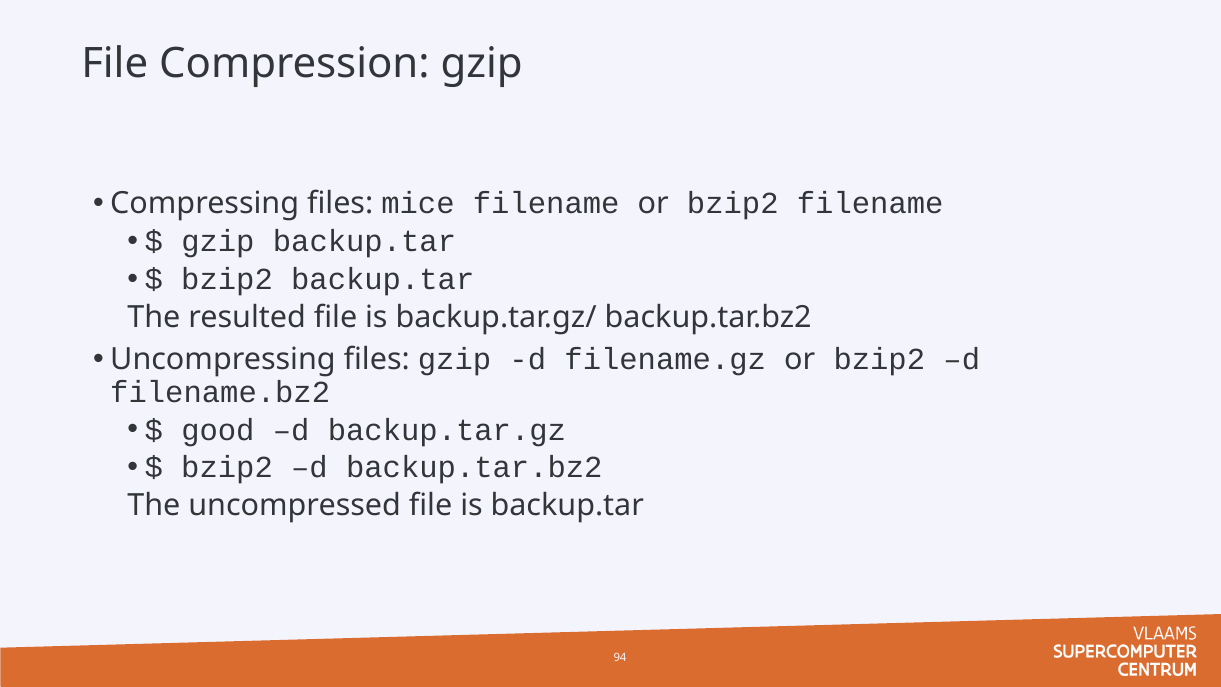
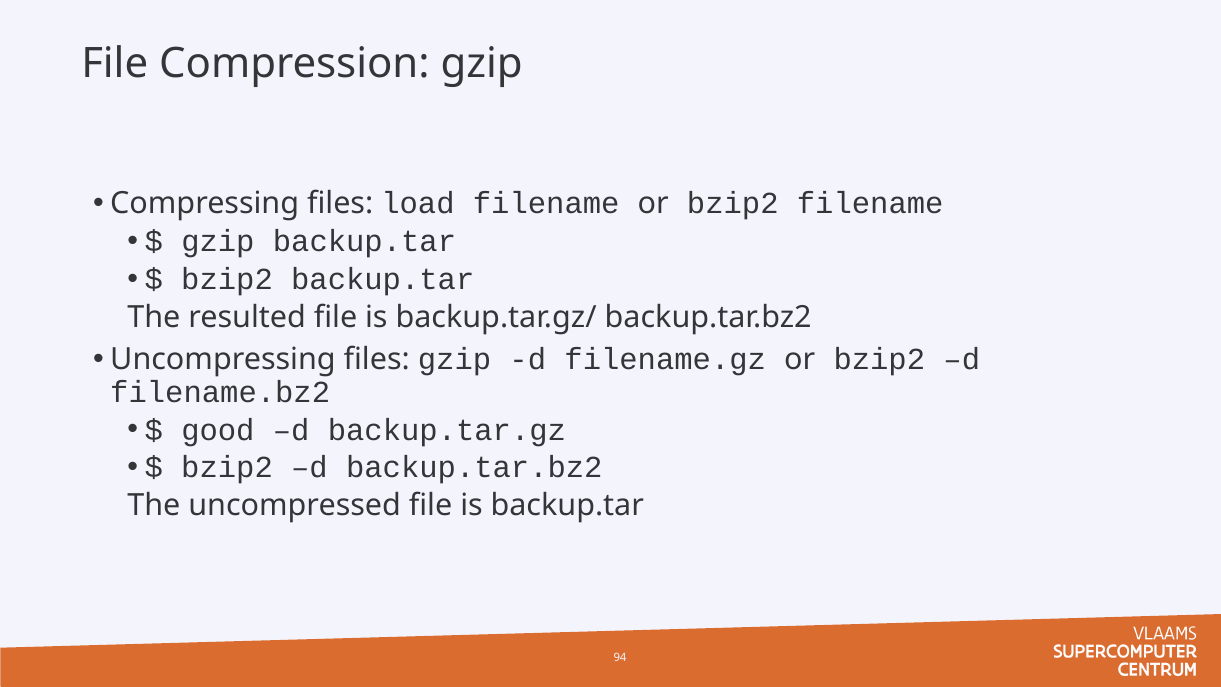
mice: mice -> load (418, 204)
